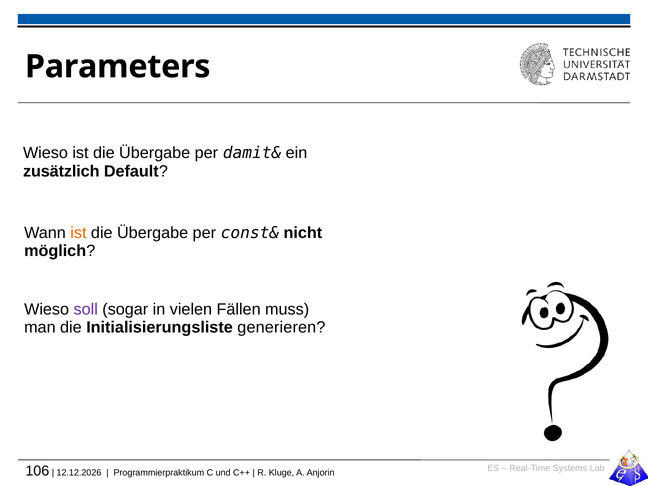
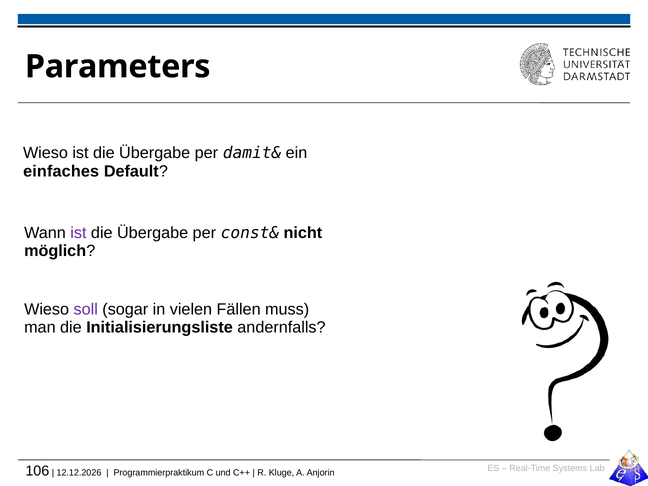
zusätzlich: zusätzlich -> einfaches (61, 171)
ist colour: orange -> purple (78, 233)
generieren: generieren -> andernfalls (281, 327)
